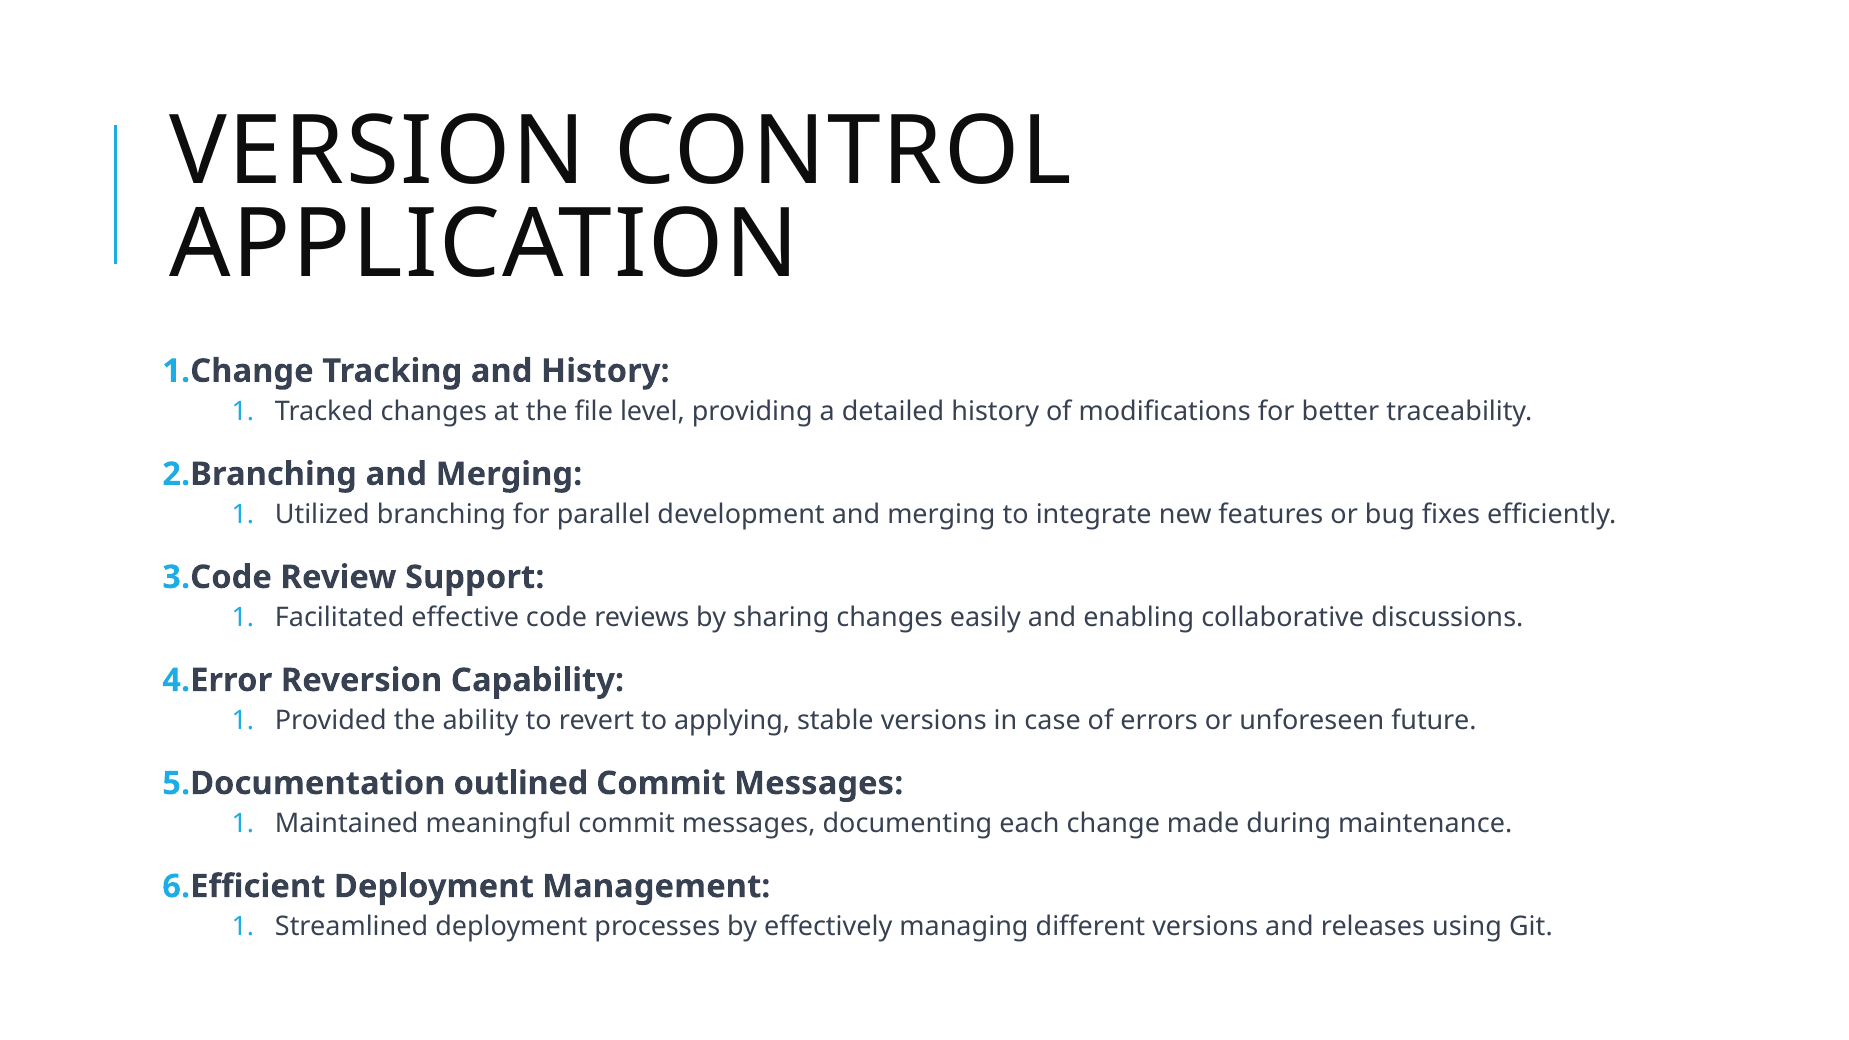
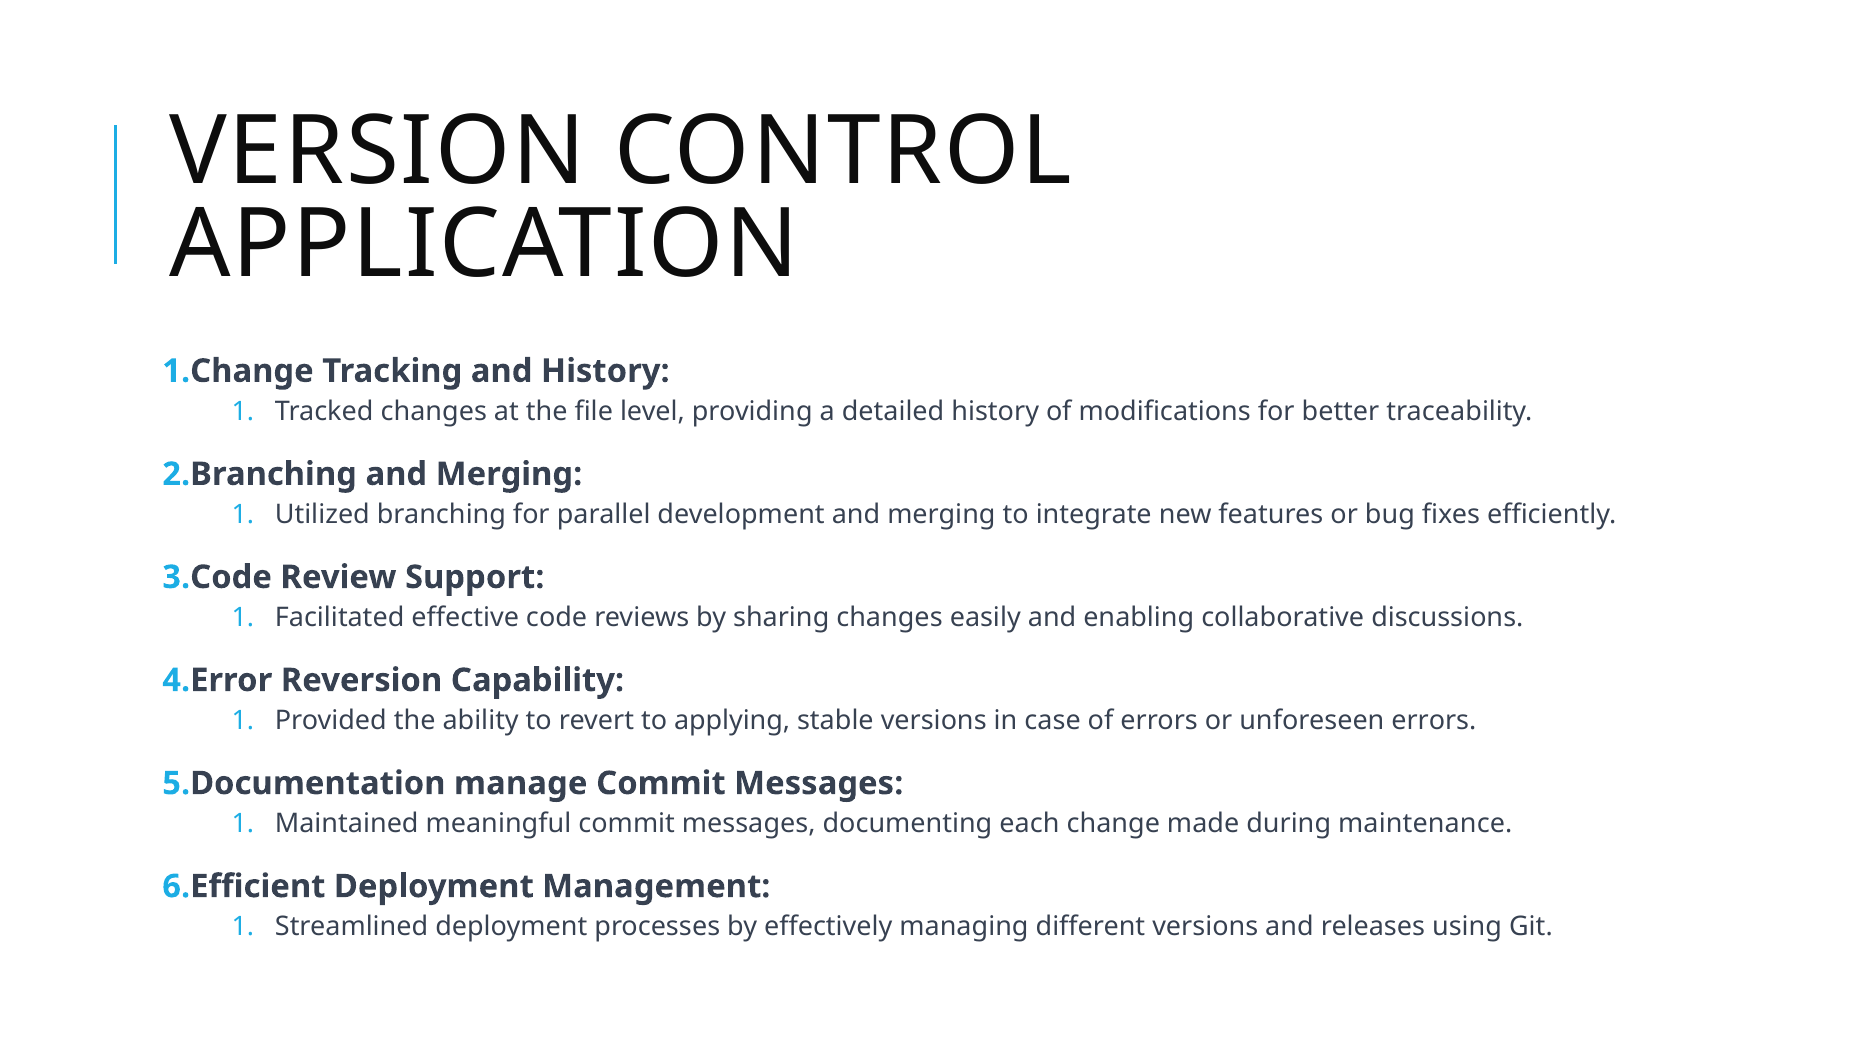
unforeseen future: future -> errors (1434, 720)
outlined: outlined -> manage (521, 783)
